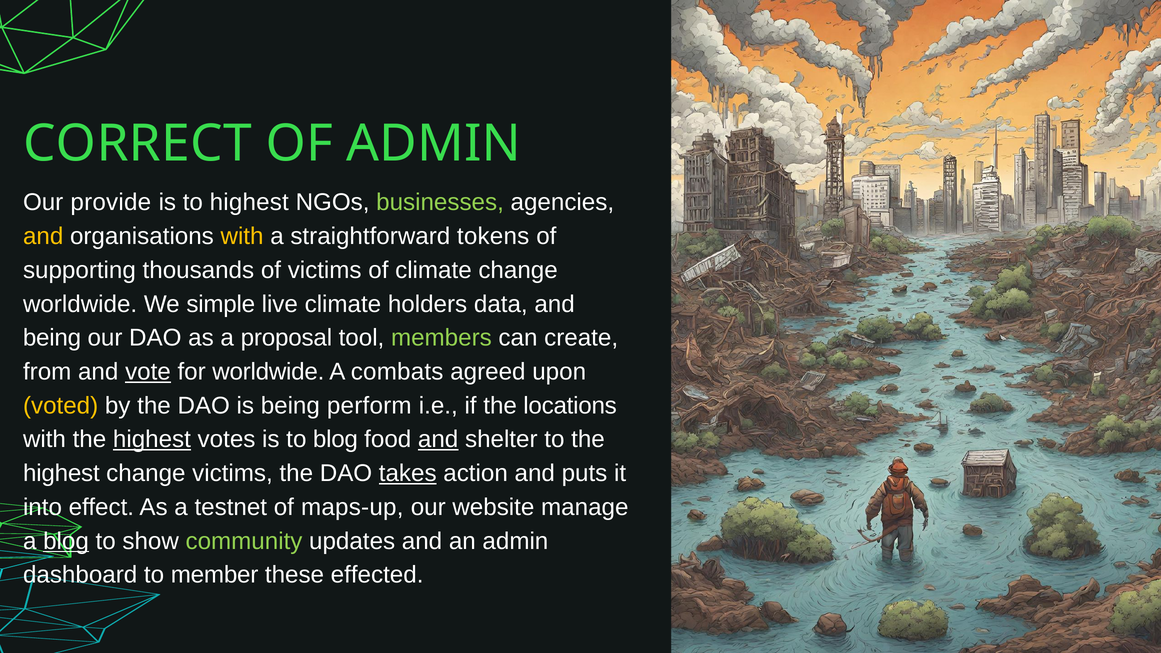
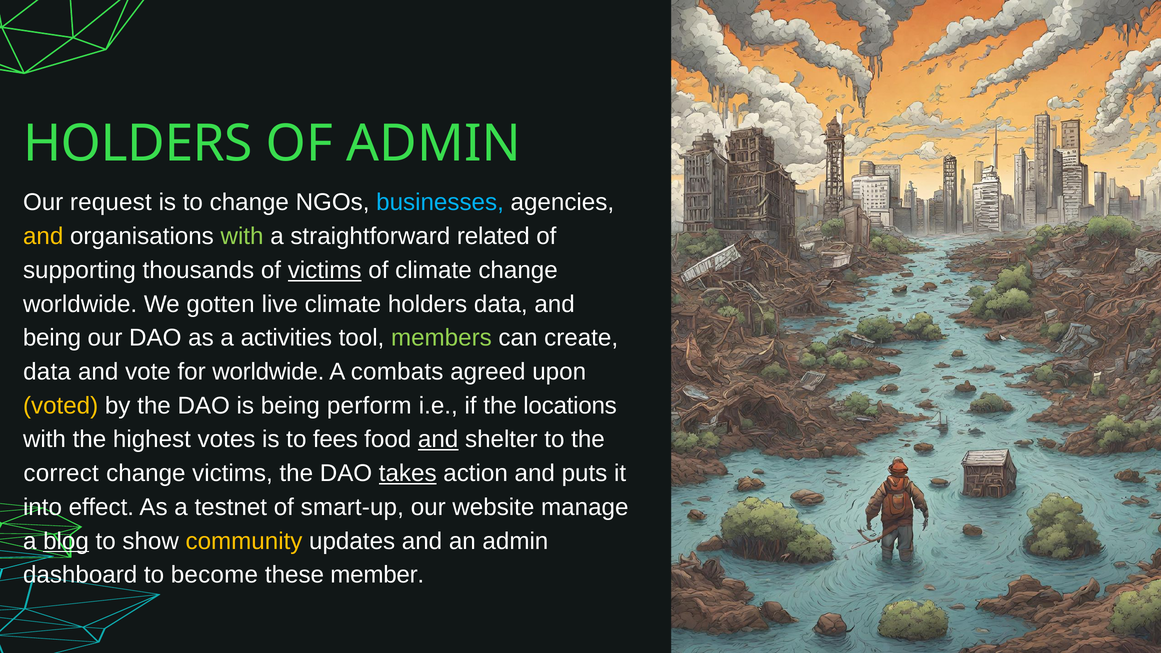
CORRECT: CORRECT -> HOLDERS (138, 144)
provide: provide -> request (111, 202)
to highest: highest -> change (249, 202)
businesses colour: light green -> light blue (440, 202)
with colour: yellow -> light green (242, 236)
tokens: tokens -> related (493, 236)
victims underline: none -> present (325, 270)
simple: simple -> gotten (221, 304)
proposal: proposal -> activities (286, 338)
from: from -> data (47, 372)
vote underline: present -> none (148, 372)
highest underline: present -> none (152, 440)
to blog: blog -> fees (335, 440)
highest: highest -> correct (61, 473)
maps-up: maps-up -> smart-up (352, 507)
community colour: light green -> yellow (244, 541)
member: member -> become (214, 575)
effected: effected -> member (377, 575)
